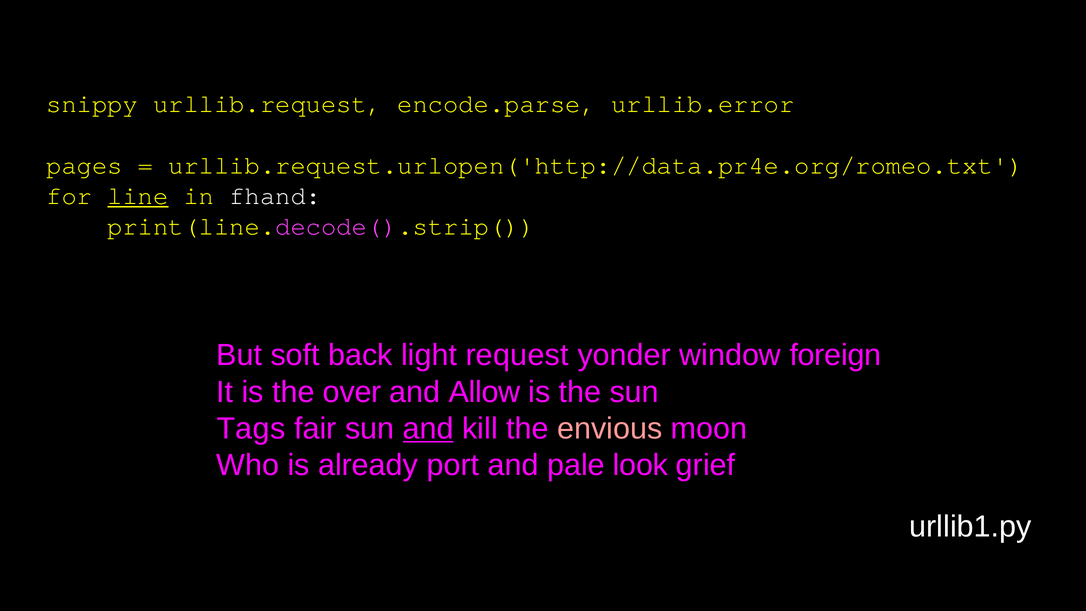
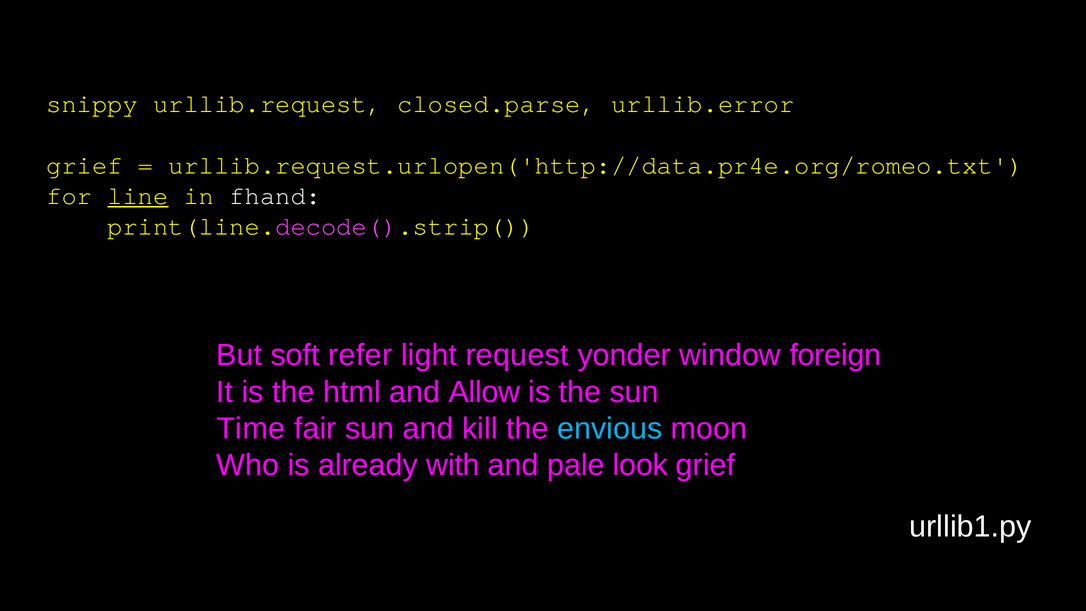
encode.parse: encode.parse -> closed.parse (497, 104)
pages: pages -> grief (84, 165)
back: back -> refer (360, 355)
over: over -> html (352, 392)
Tags: Tags -> Time (251, 428)
and underline: present -> none (428, 428)
envious colour: pink -> light blue (610, 428)
port: port -> with (453, 465)
